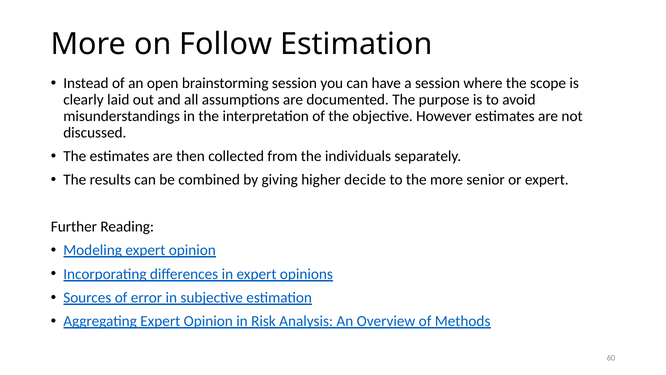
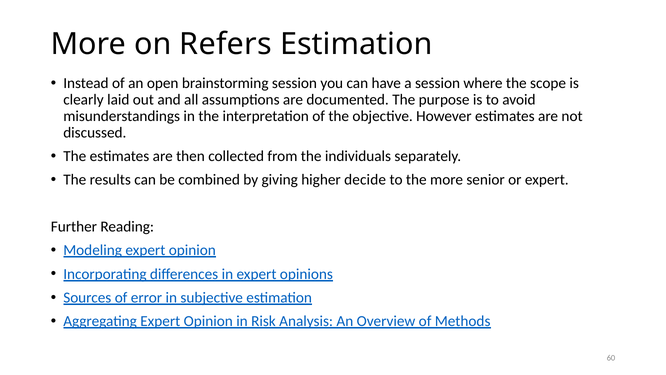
Follow: Follow -> Refers (226, 44)
